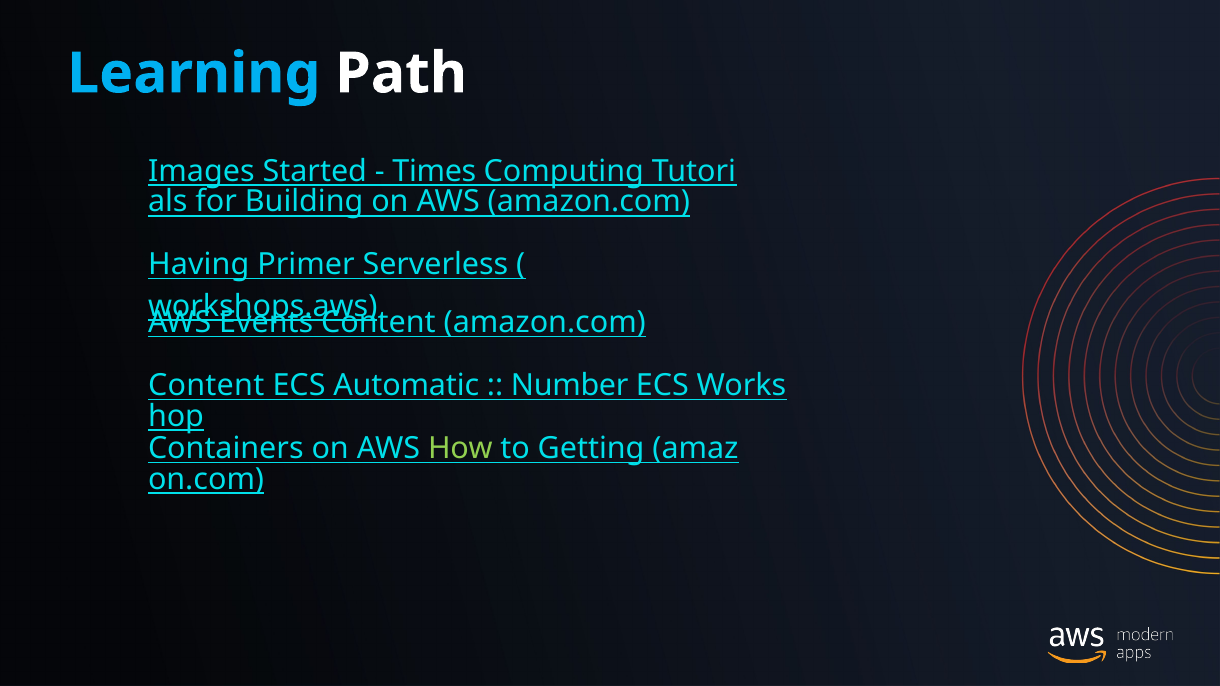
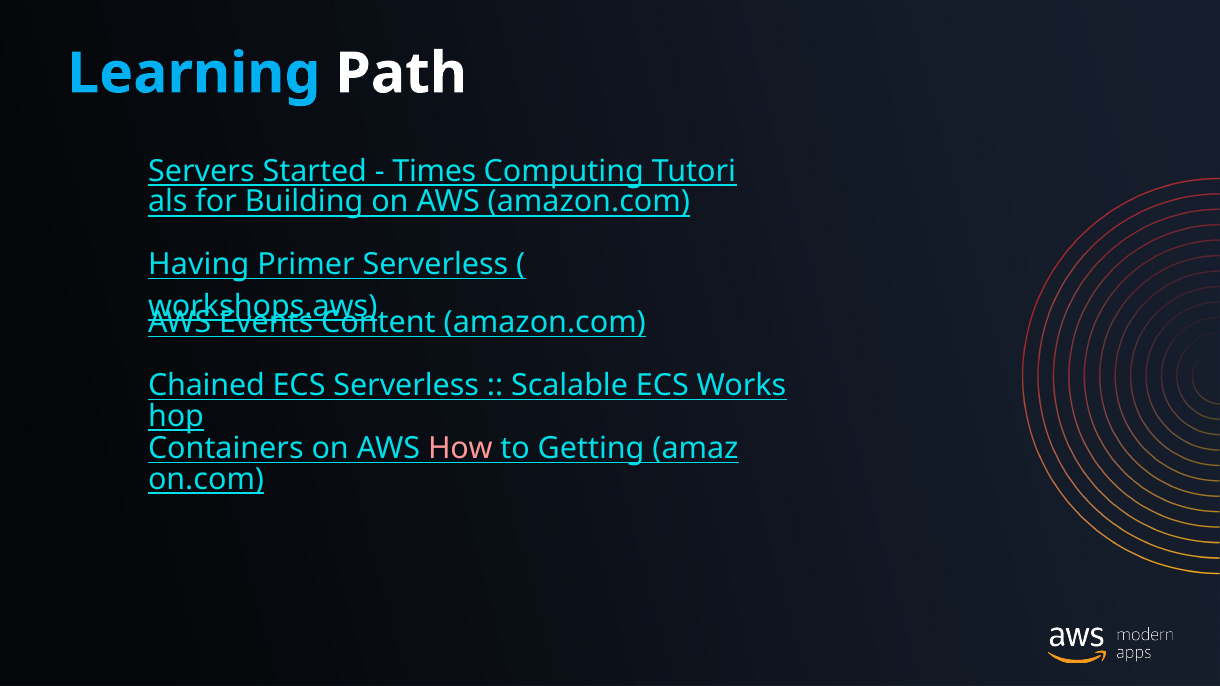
Images: Images -> Servers (201, 171)
Content: Content -> Chained (206, 386)
ECS Automatic: Automatic -> Serverless (406, 386)
Number: Number -> Scalable (570, 386)
How colour: light green -> pink (460, 449)
